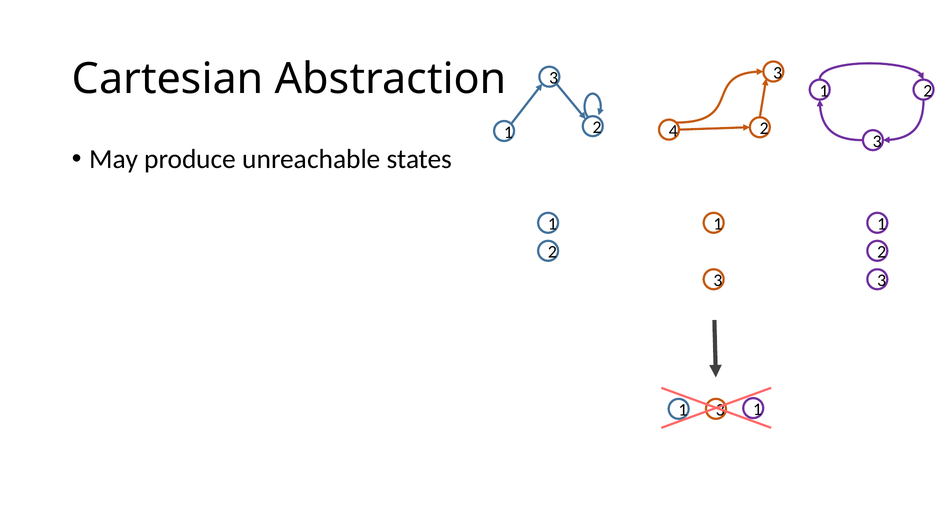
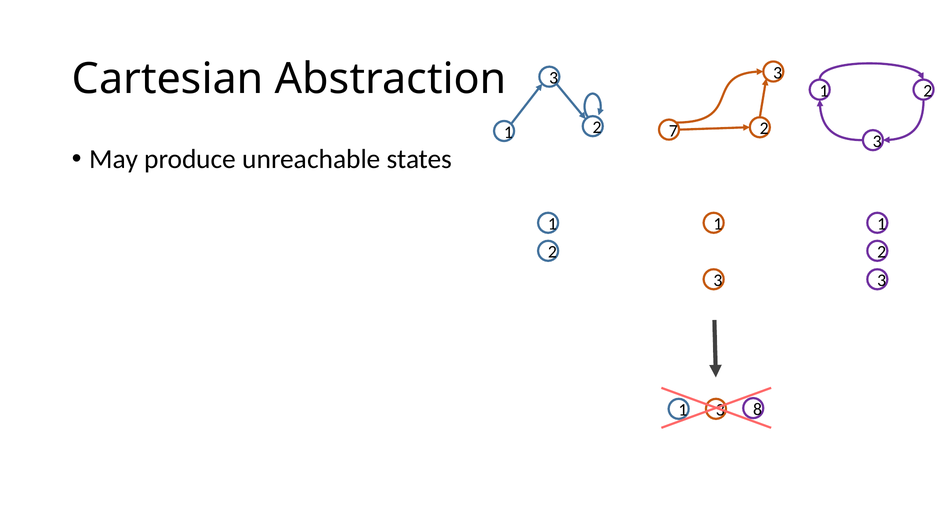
4: 4 -> 7 (673, 131)
1: 1 -> 8 (758, 409)
